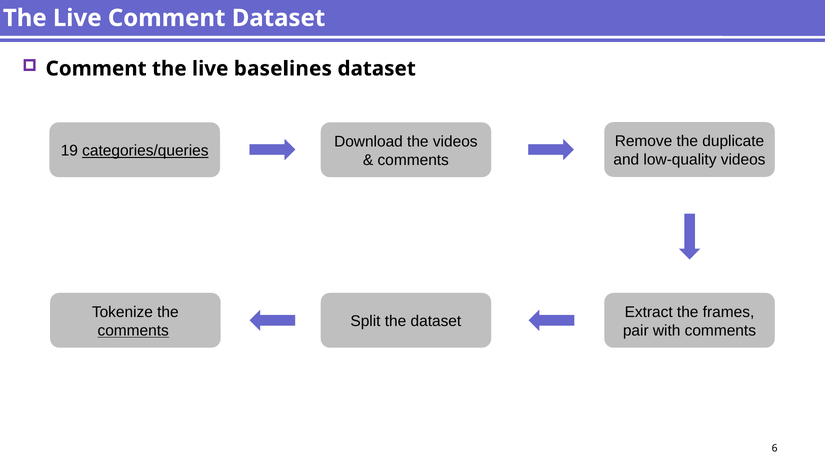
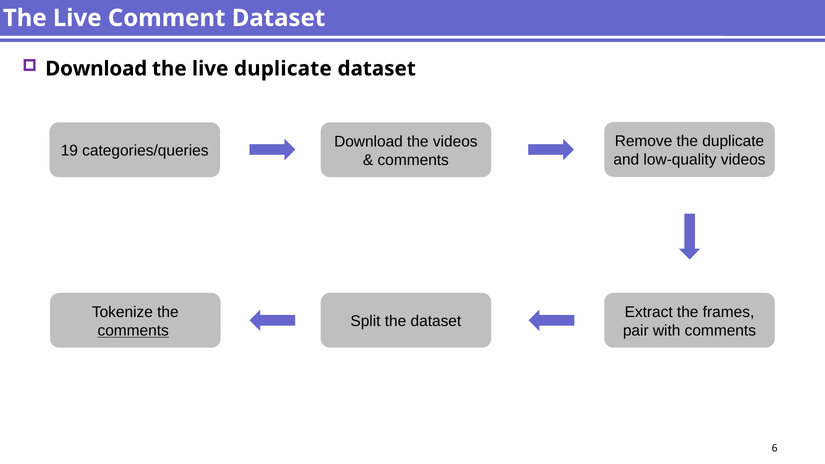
Comment: Comment -> Download (96, 69)
live baselines: baselines -> duplicate (283, 69)
categories/queries underline: present -> none (145, 151)
